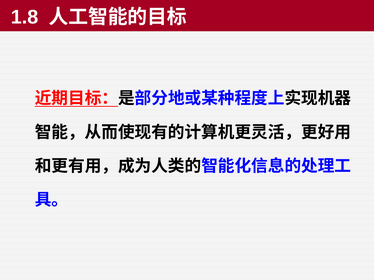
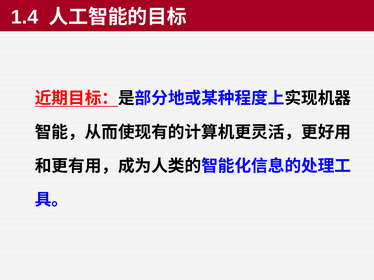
1.8: 1.8 -> 1.4 (25, 17)
